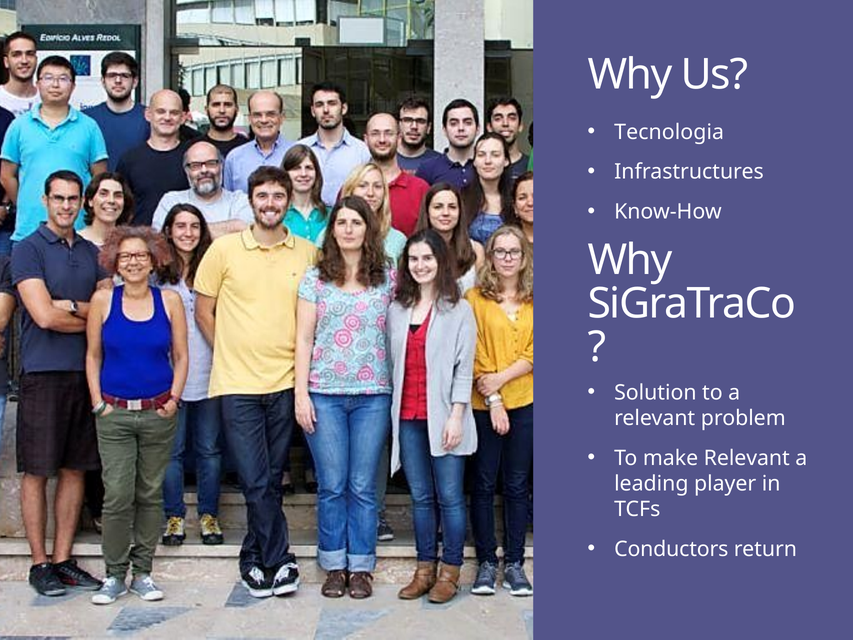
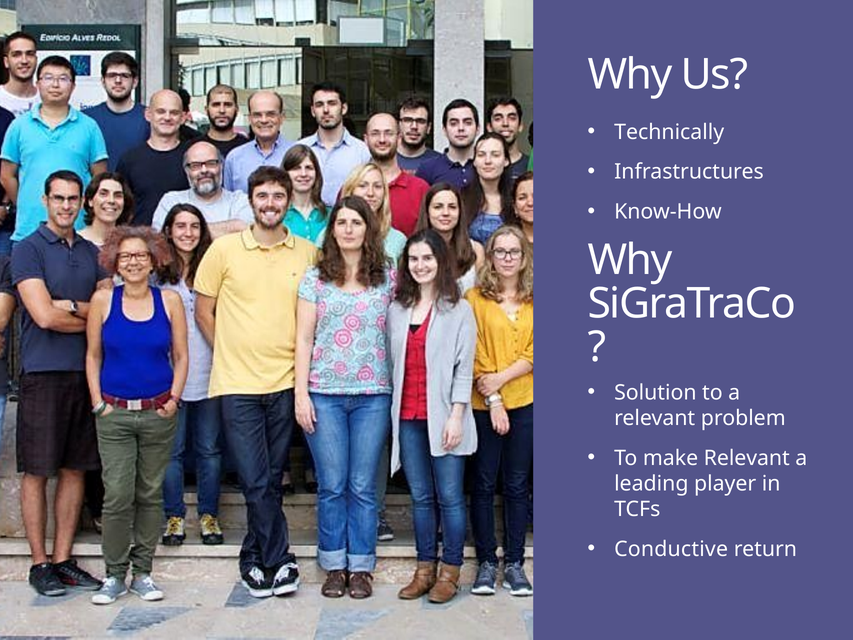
Tecnologia: Tecnologia -> Technically (669, 132)
Conductors: Conductors -> Conductive (671, 549)
